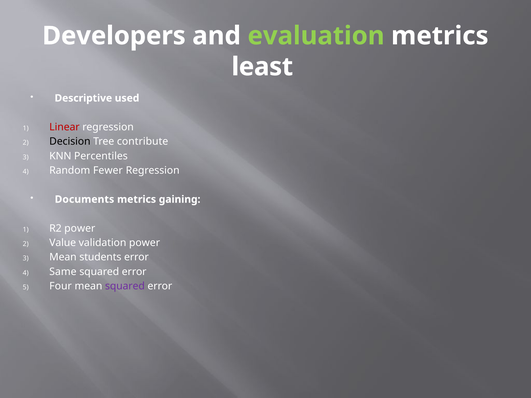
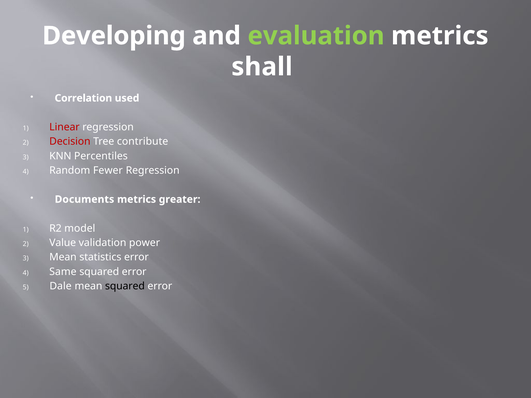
Developers: Developers -> Developing (114, 36)
least: least -> shall (262, 67)
Descriptive: Descriptive -> Correlation (83, 98)
Decision colour: black -> red (70, 142)
gaining: gaining -> greater (180, 199)
R2 power: power -> model (80, 228)
students: students -> statistics (100, 257)
Four: Four -> Dale (61, 286)
squared colour: purple -> black (125, 286)
